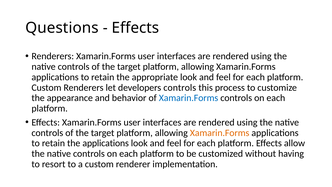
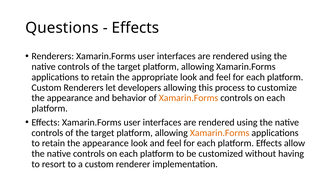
developers controls: controls -> allowing (180, 87)
Xamarin.Forms colour: blue -> orange (189, 98)
retain the applications: applications -> appearance (106, 143)
